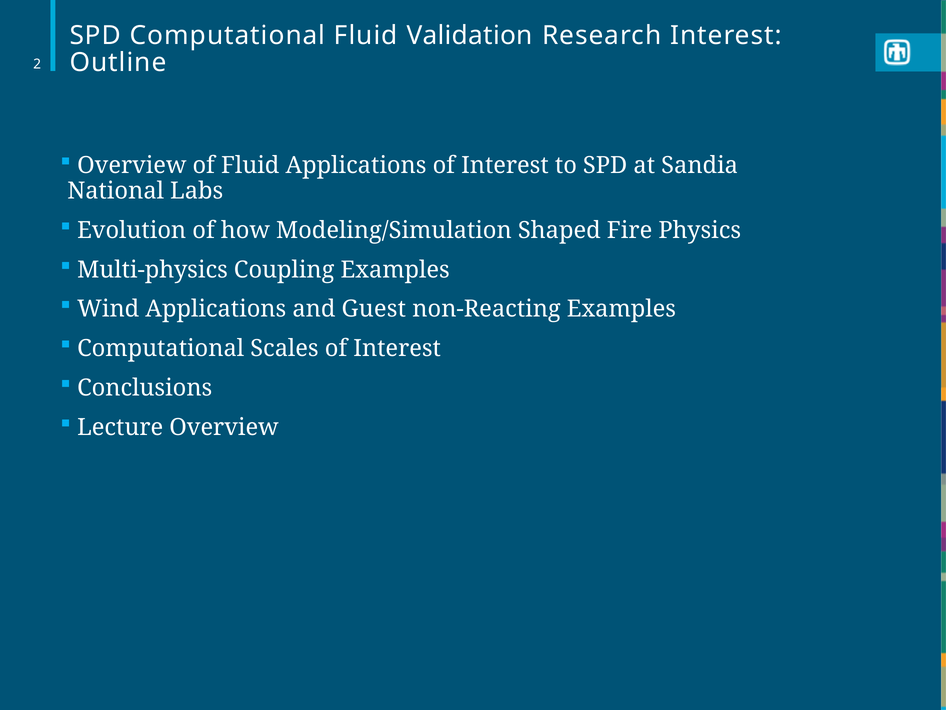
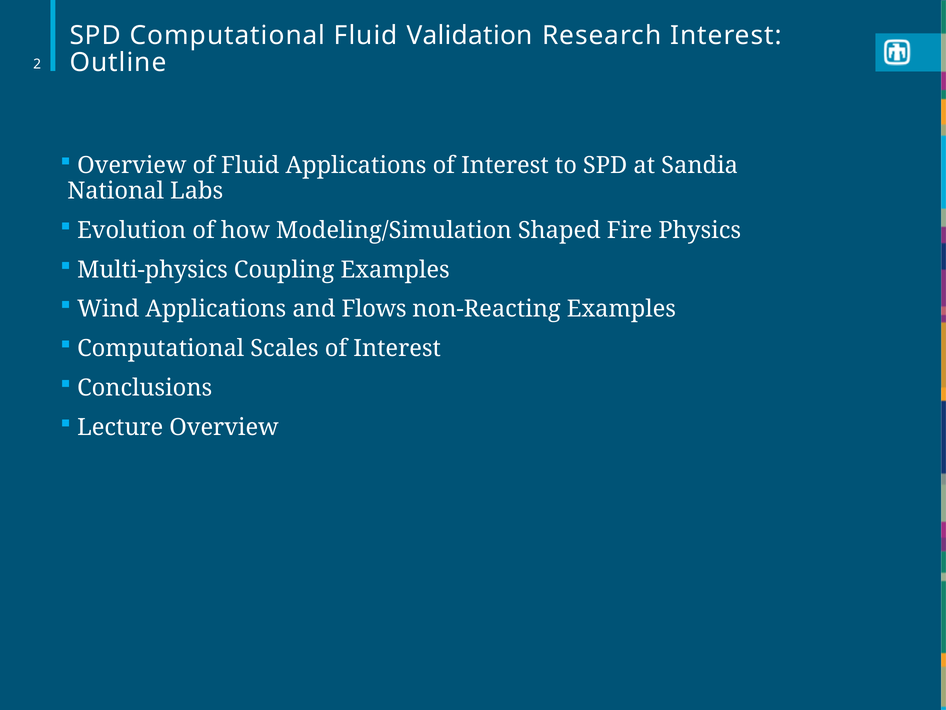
Guest: Guest -> Flows (374, 309)
